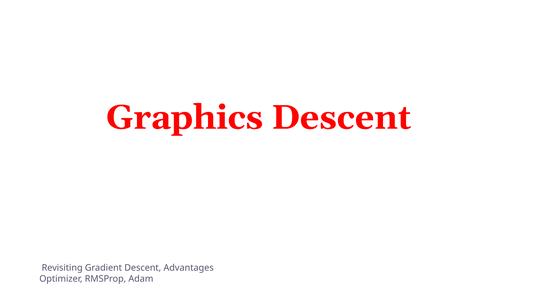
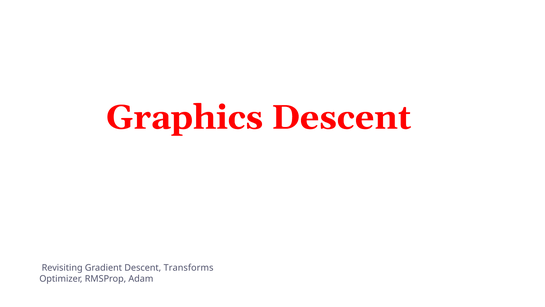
Advantages: Advantages -> Transforms (189, 267)
